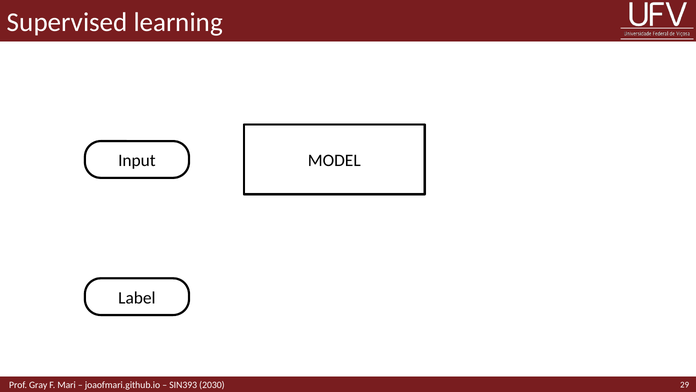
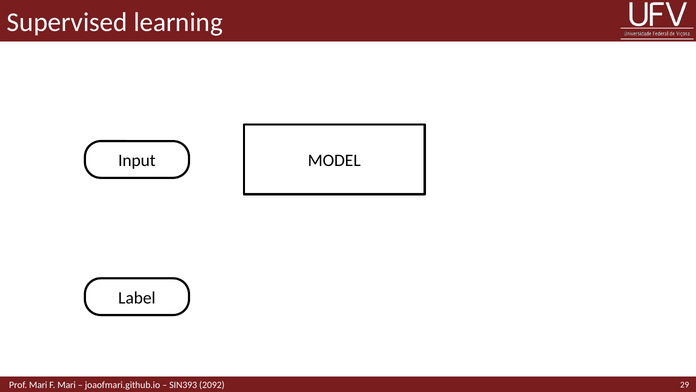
Prof Gray: Gray -> Mari (38, 385)
2030: 2030 -> 2092 (212, 385)
